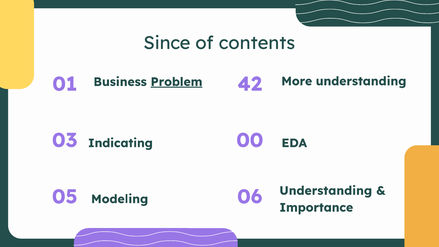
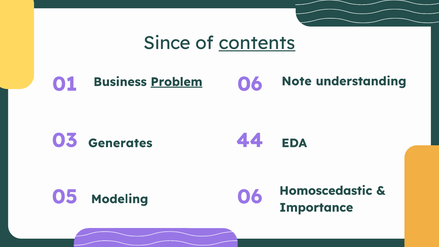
contents underline: none -> present (257, 43)
01 42: 42 -> 06 (250, 84)
More: More -> Note (297, 81)
00: 00 -> 44 (250, 140)
Indicating: Indicating -> Generates (120, 143)
Understanding: Understanding -> Homoscedastic (326, 191)
